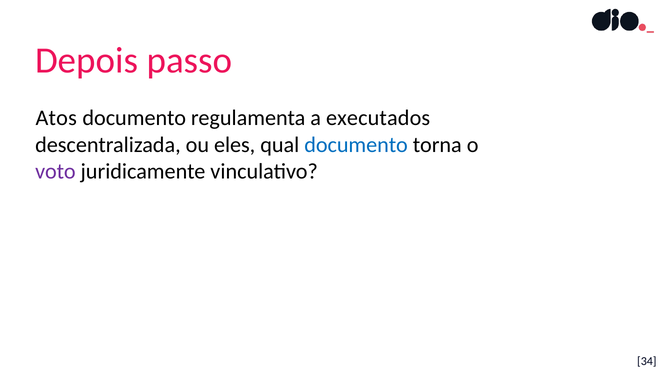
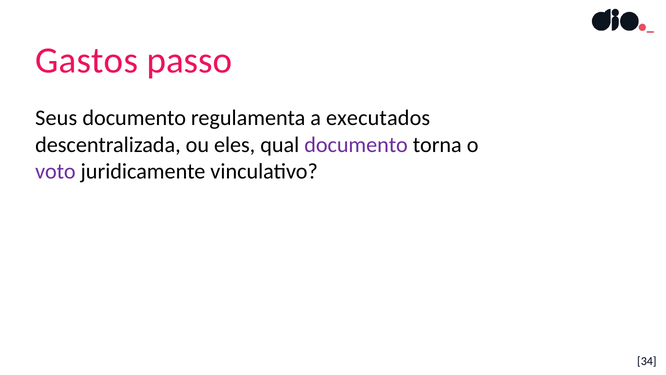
Depois: Depois -> Gastos (87, 60)
Atos: Atos -> Seus (56, 118)
documento colour: blue -> purple (356, 145)
